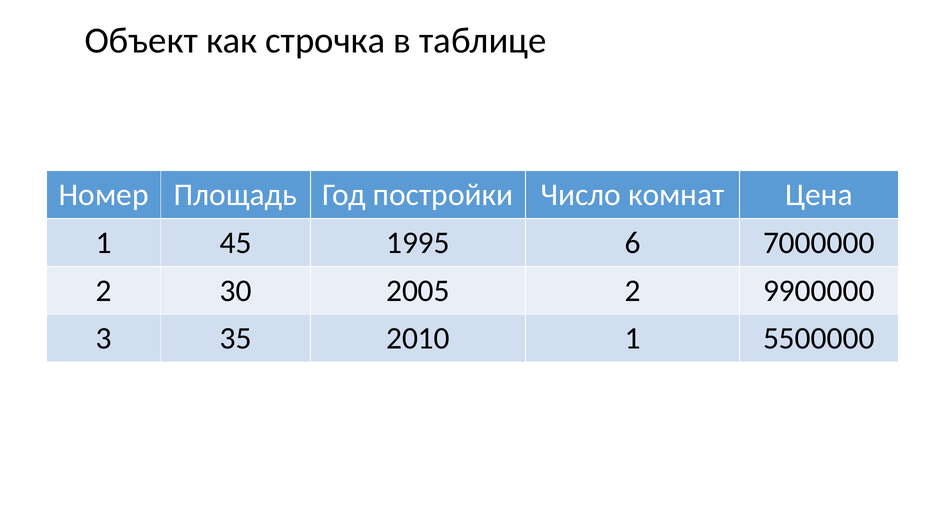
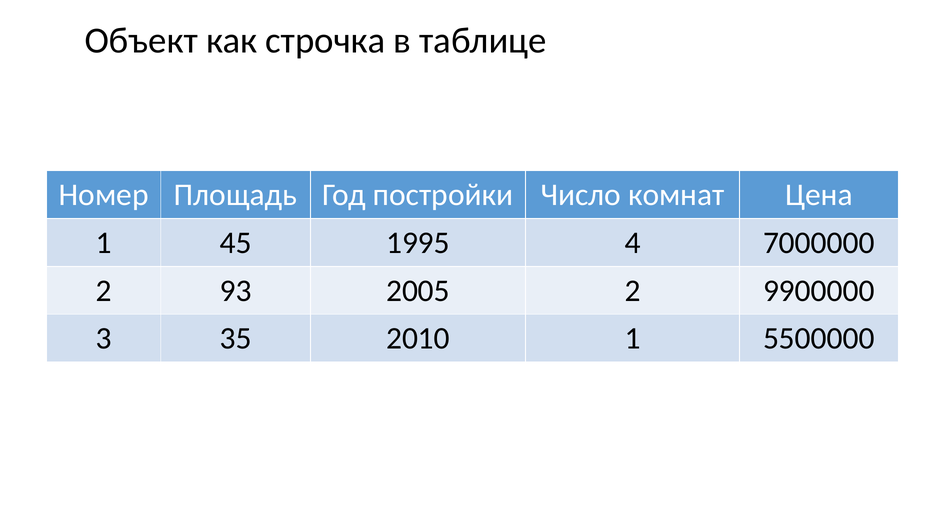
6: 6 -> 4 (633, 243)
30: 30 -> 93 (236, 291)
